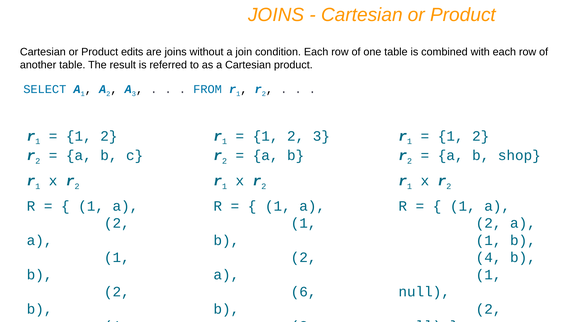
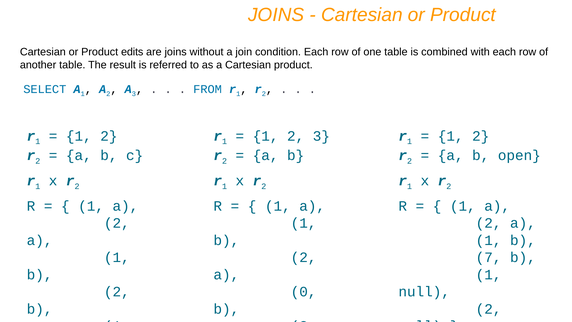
shop: shop -> open (519, 155)
4: 4 -> 7 (489, 257)
6: 6 -> 0 (304, 292)
